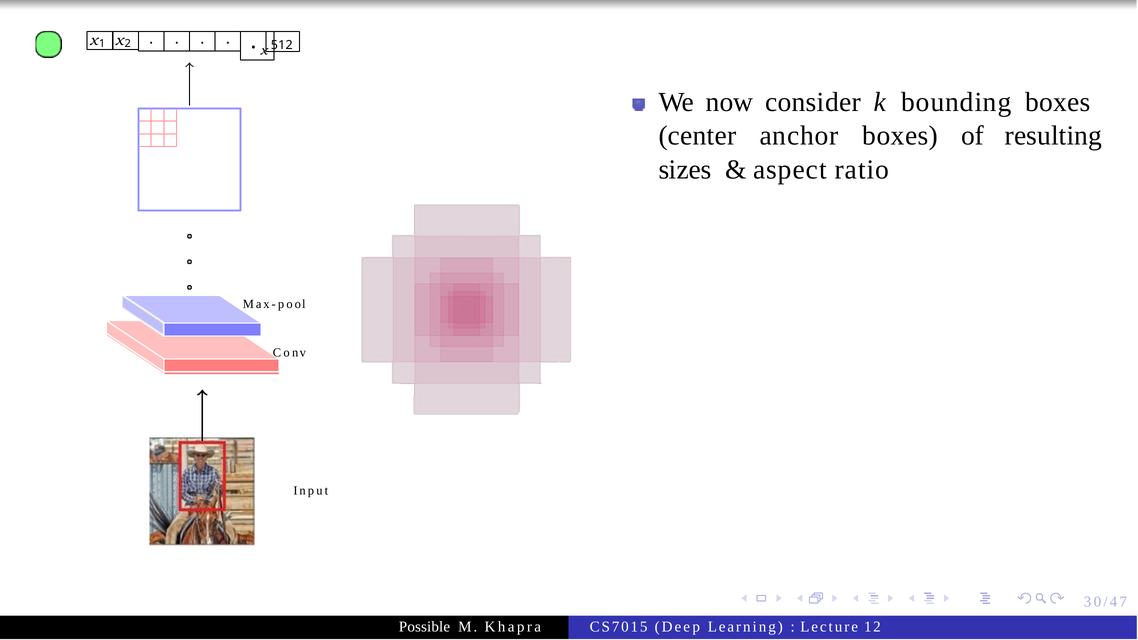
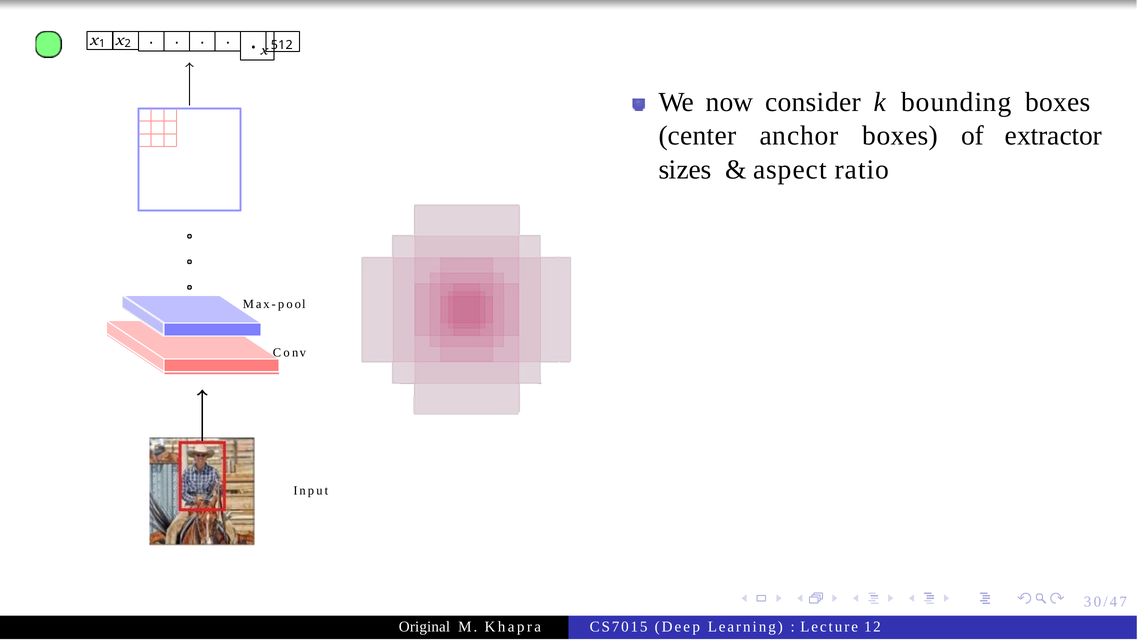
resulting: resulting -> extractor (1054, 136)
Possible: Possible -> Original (424, 627)
